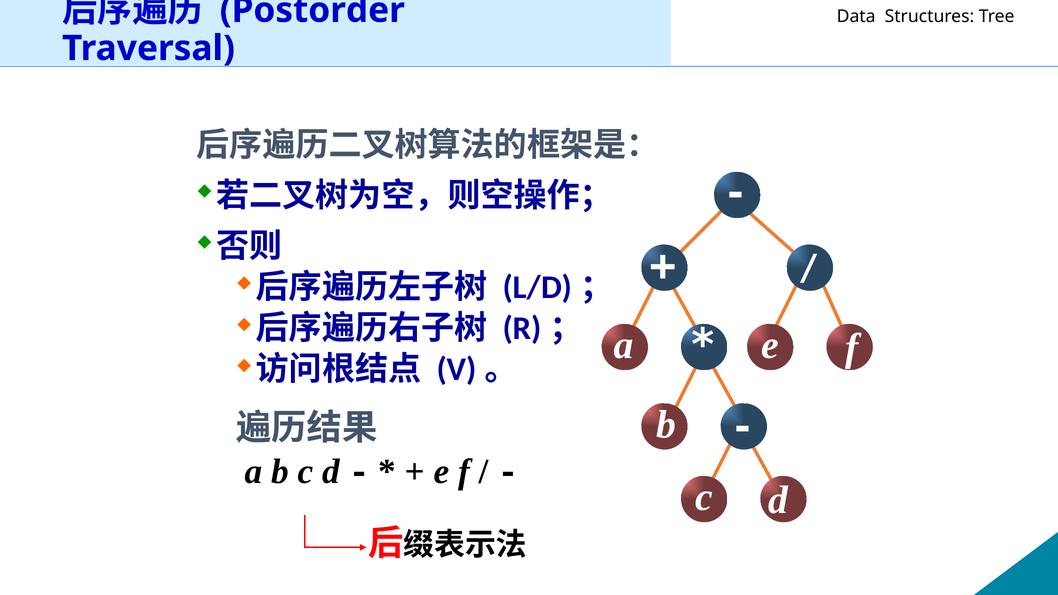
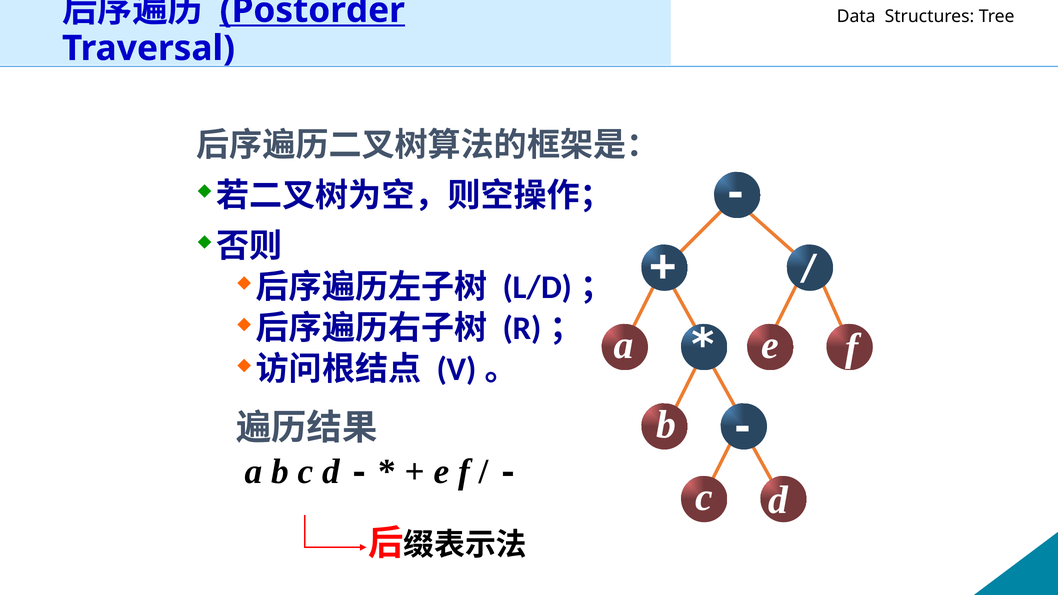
Postorder underline: none -> present (312, 10)
